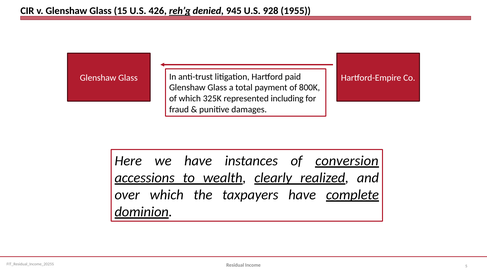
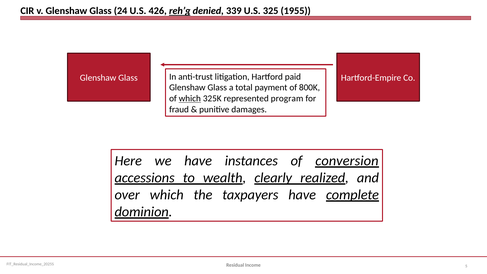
15: 15 -> 24 (121, 11)
945: 945 -> 339 (234, 11)
928: 928 -> 325 (271, 11)
which underline: none -> present (190, 99)
including: including -> program (287, 99)
